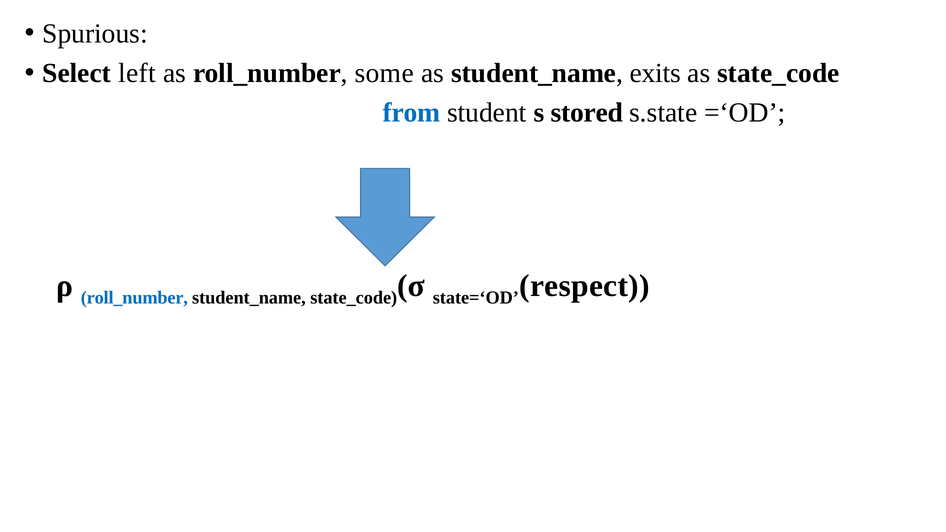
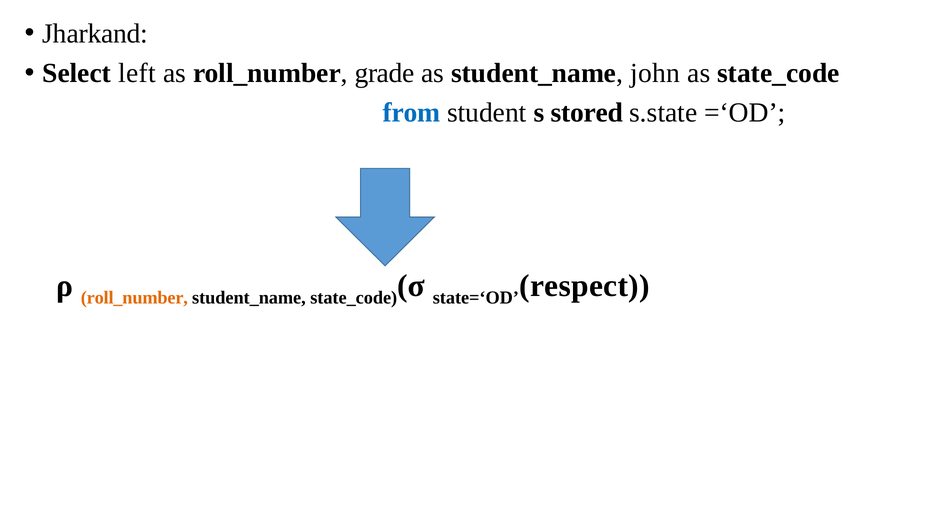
Spurious: Spurious -> Jharkand (95, 33)
some: some -> grade (385, 73)
exits: exits -> john (655, 73)
roll_number colour: blue -> orange (134, 298)
